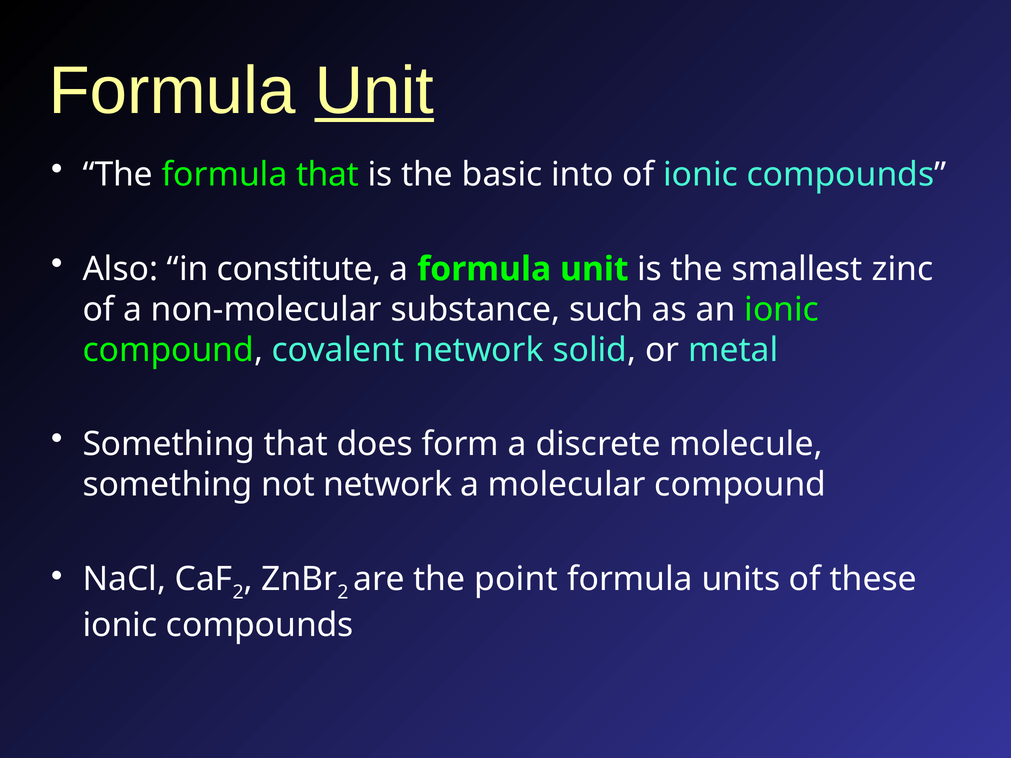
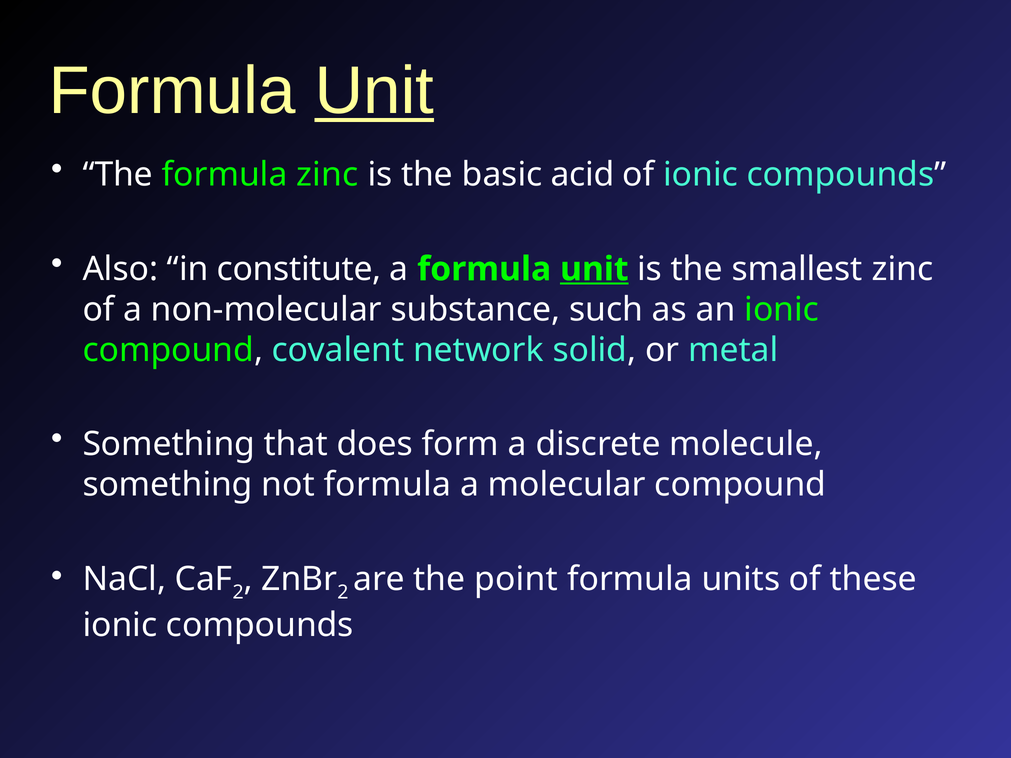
formula that: that -> zinc (327, 175)
into: into -> acid (583, 175)
unit underline: none -> present (594, 269)
not network: network -> formula (387, 485)
